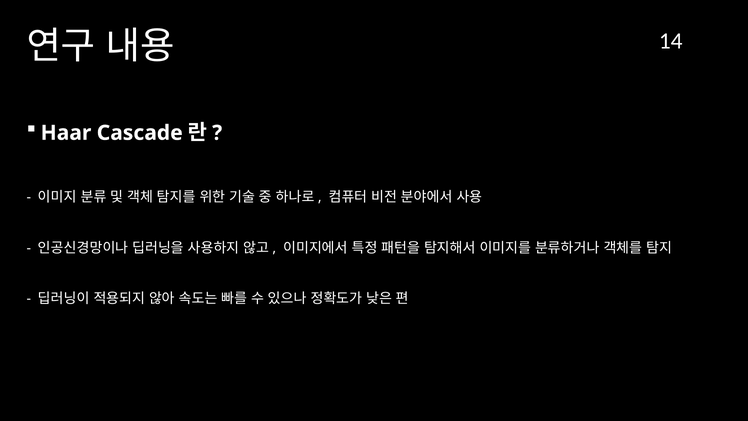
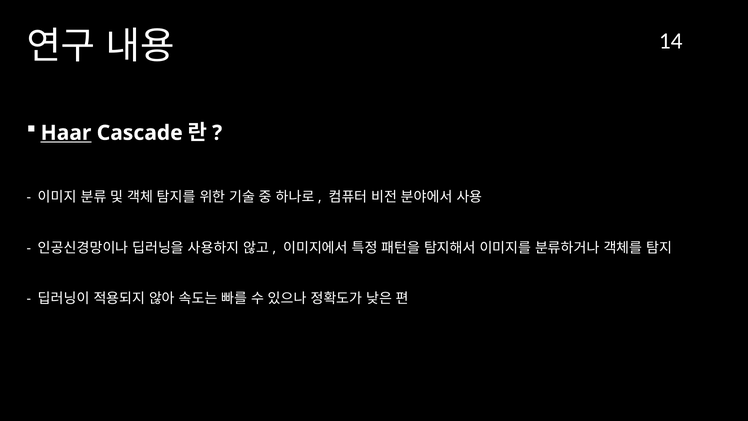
Haar underline: none -> present (66, 133)
